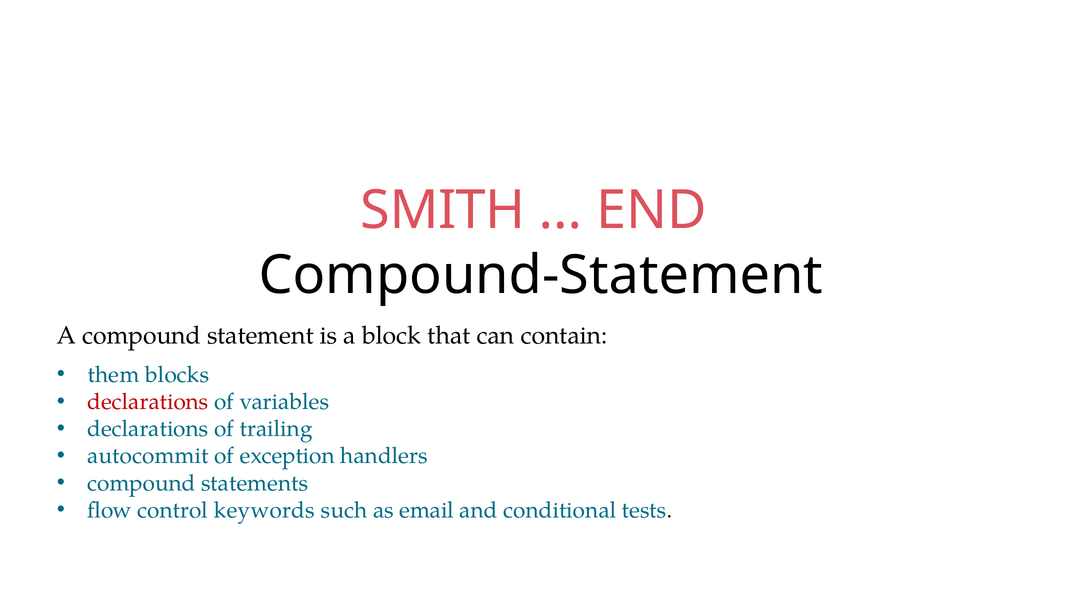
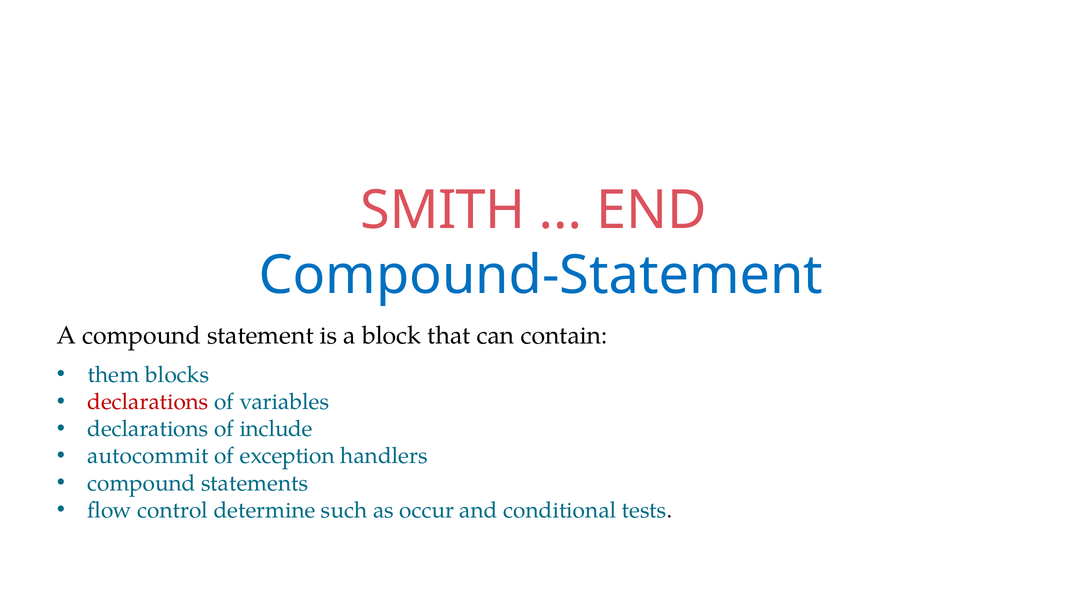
Compound-Statement colour: black -> blue (541, 275)
trailing: trailing -> include (276, 429)
keywords: keywords -> determine (265, 510)
email: email -> occur (427, 510)
